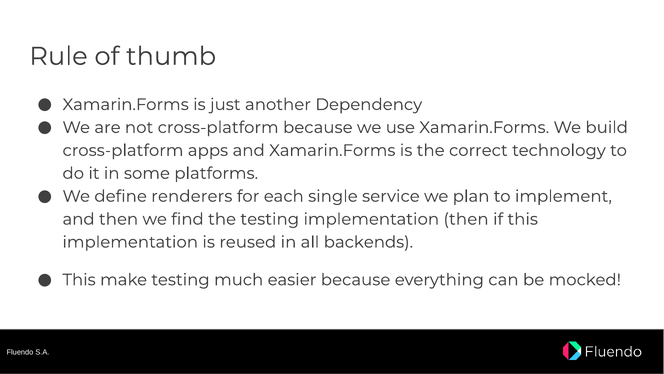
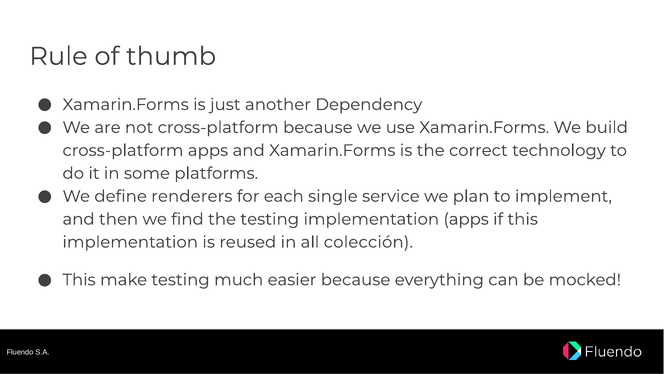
implementation then: then -> apps (466, 219)
backends: backends -> colección (368, 242)
